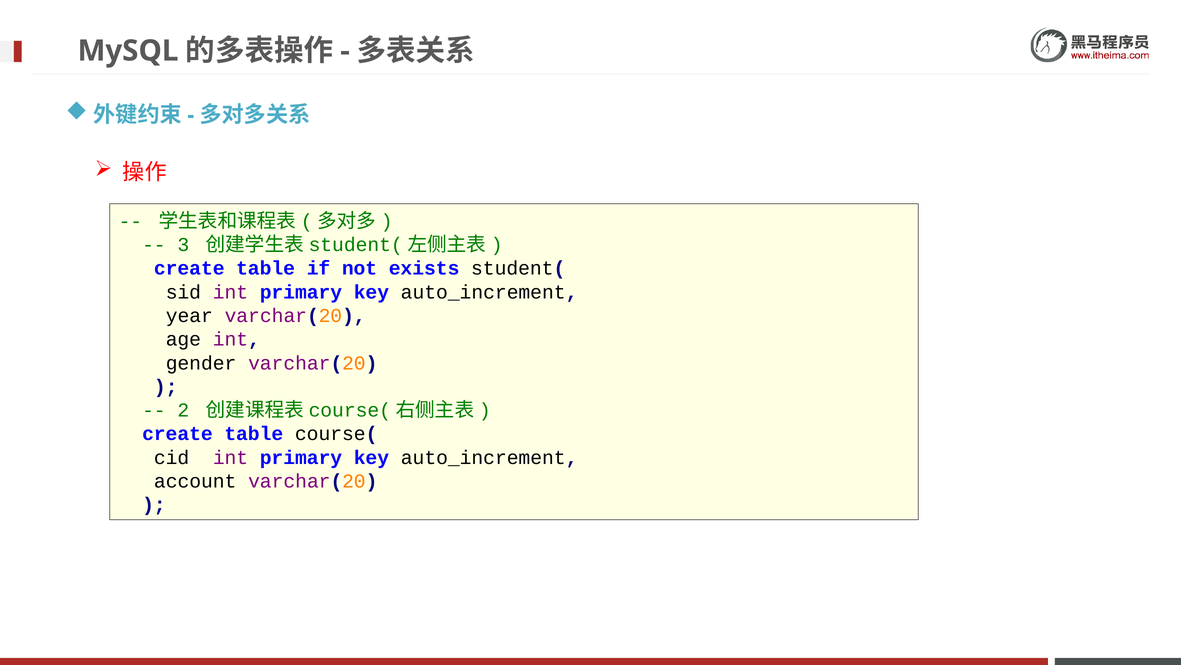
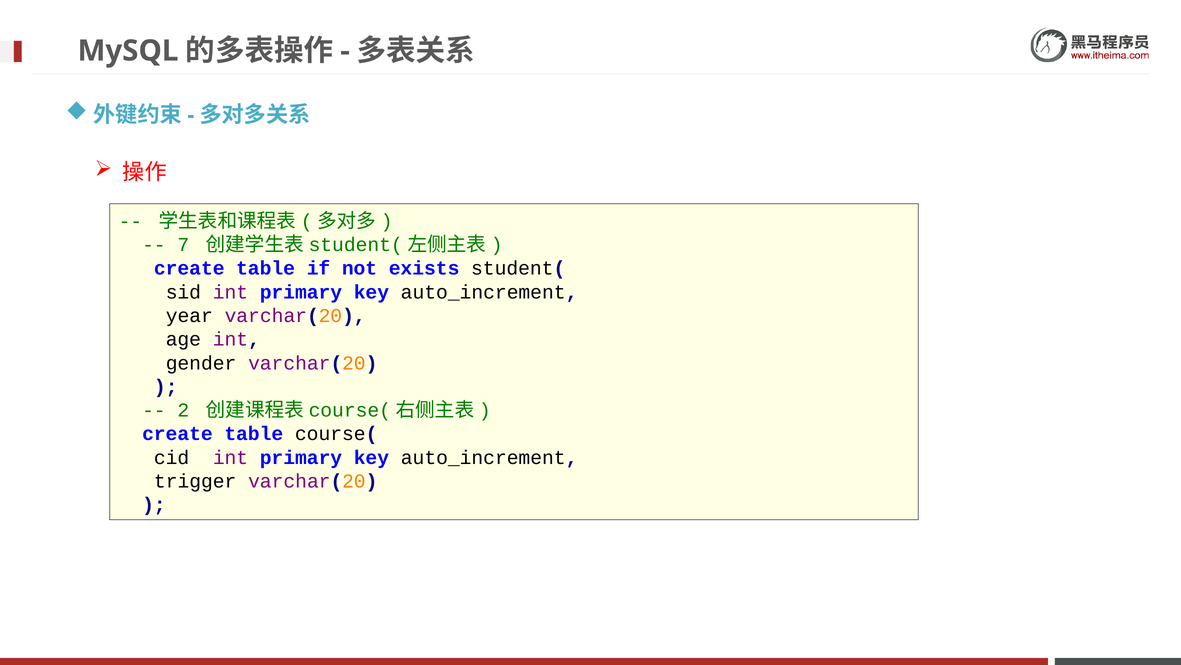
3: 3 -> 7 (183, 245)
account: account -> trigger (195, 481)
